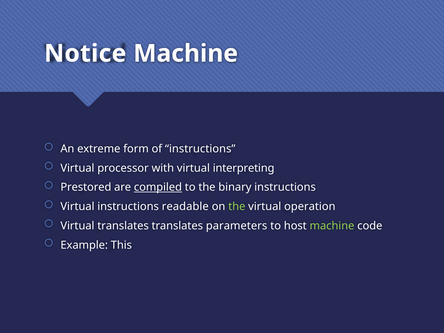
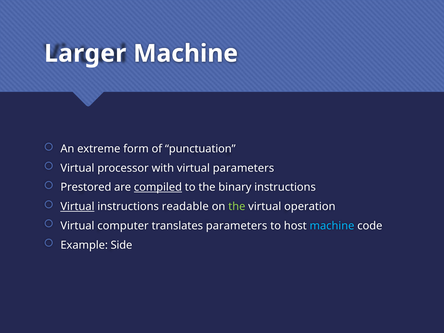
Notice: Notice -> Larger (85, 54)
of instructions: instructions -> punctuation (200, 149)
virtual interpreting: interpreting -> parameters (244, 168)
Virtual underline: none -> present (77, 207)
Virtual translates: translates -> computer (123, 226)
machine colour: light green -> light blue (332, 226)
This: This -> Side (121, 245)
